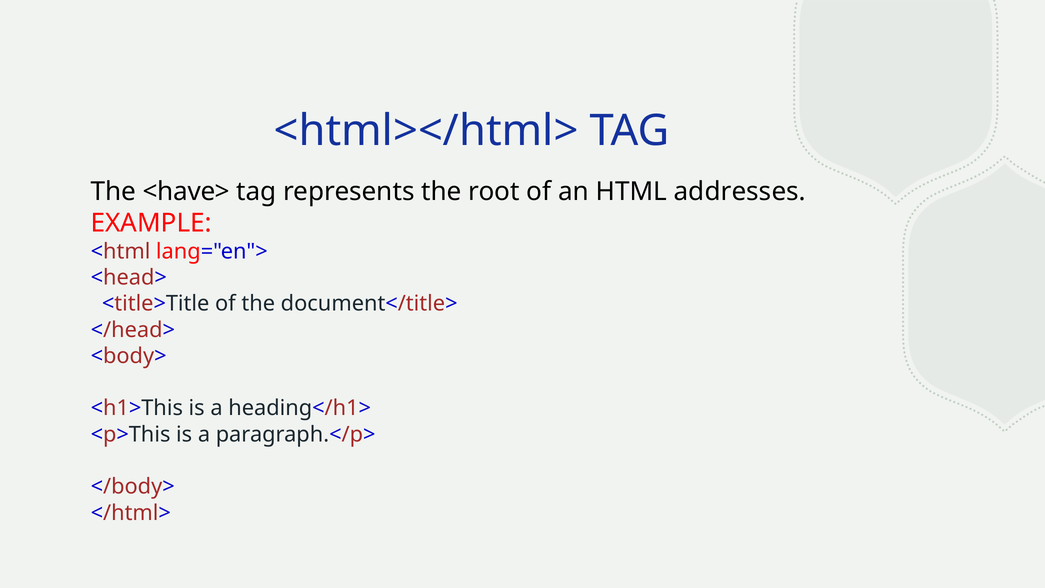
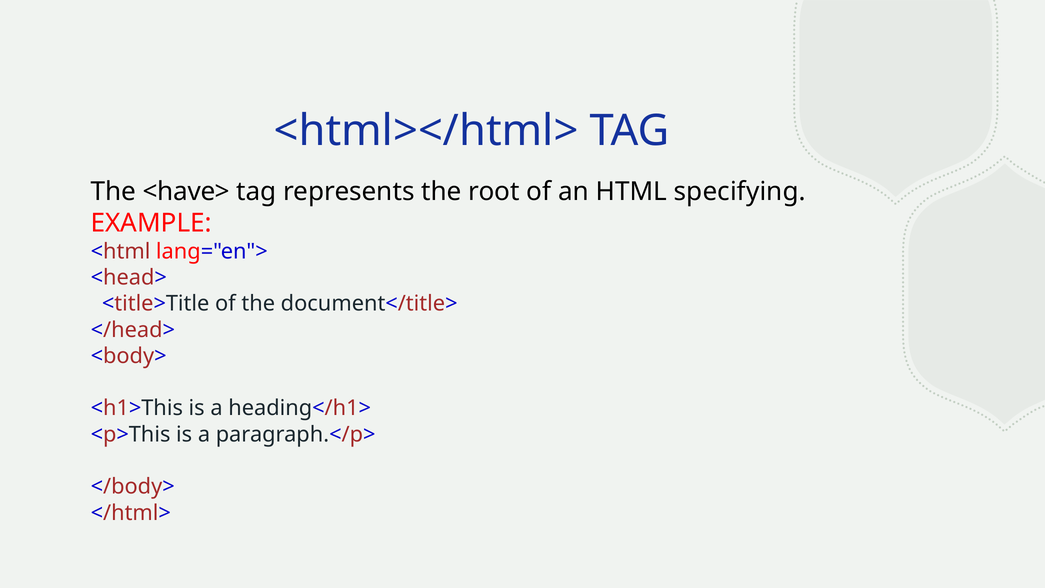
addresses: addresses -> specifying (740, 192)
